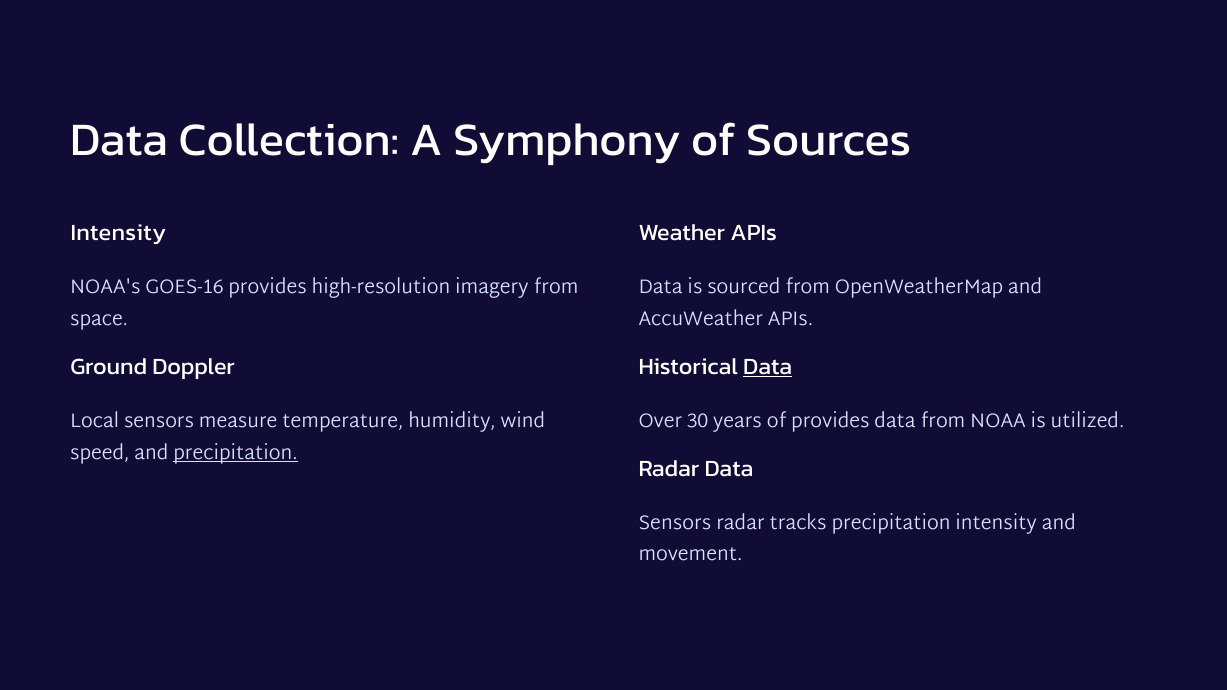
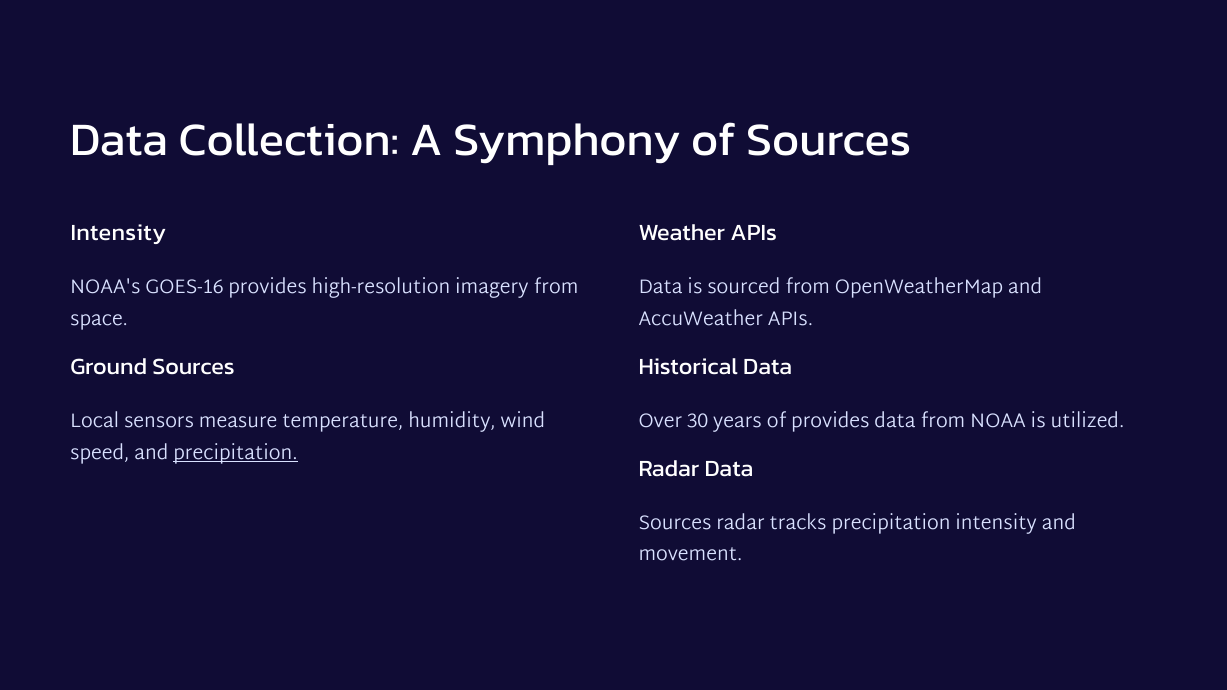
Ground Doppler: Doppler -> Sources (194, 367)
Data underline: present -> none (768, 367)
Sensors: Sensors -> Sources (675, 523)
